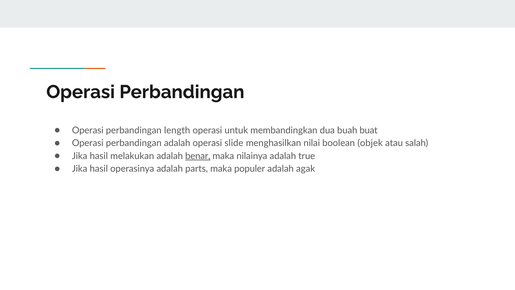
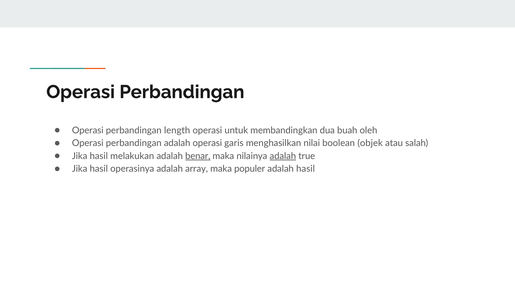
buat: buat -> oleh (369, 130)
slide: slide -> garis (234, 143)
adalah underline: none -> present (283, 156)
parts: parts -> array (197, 169)
adalah agak: agak -> hasil (306, 169)
